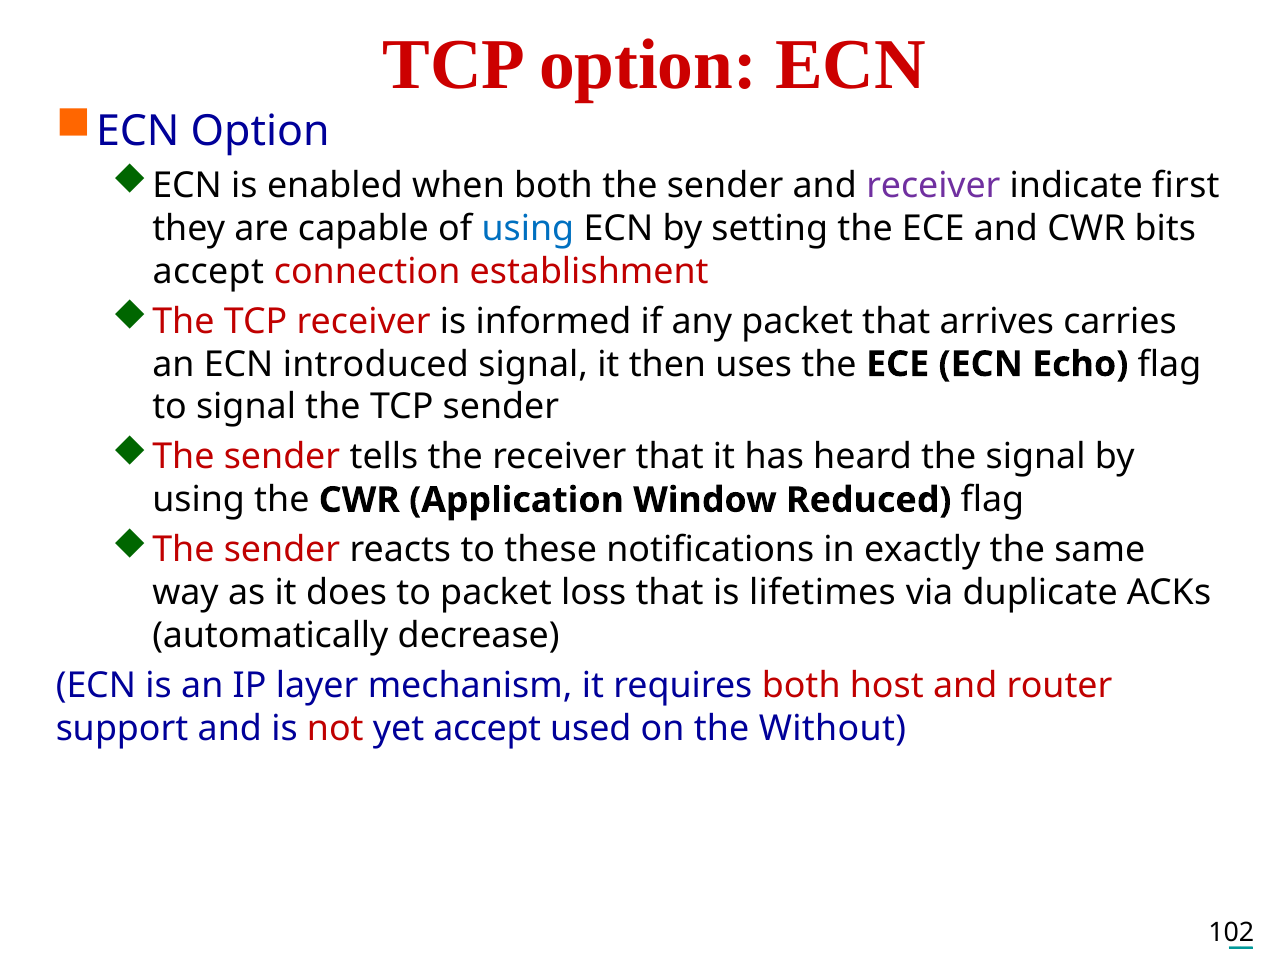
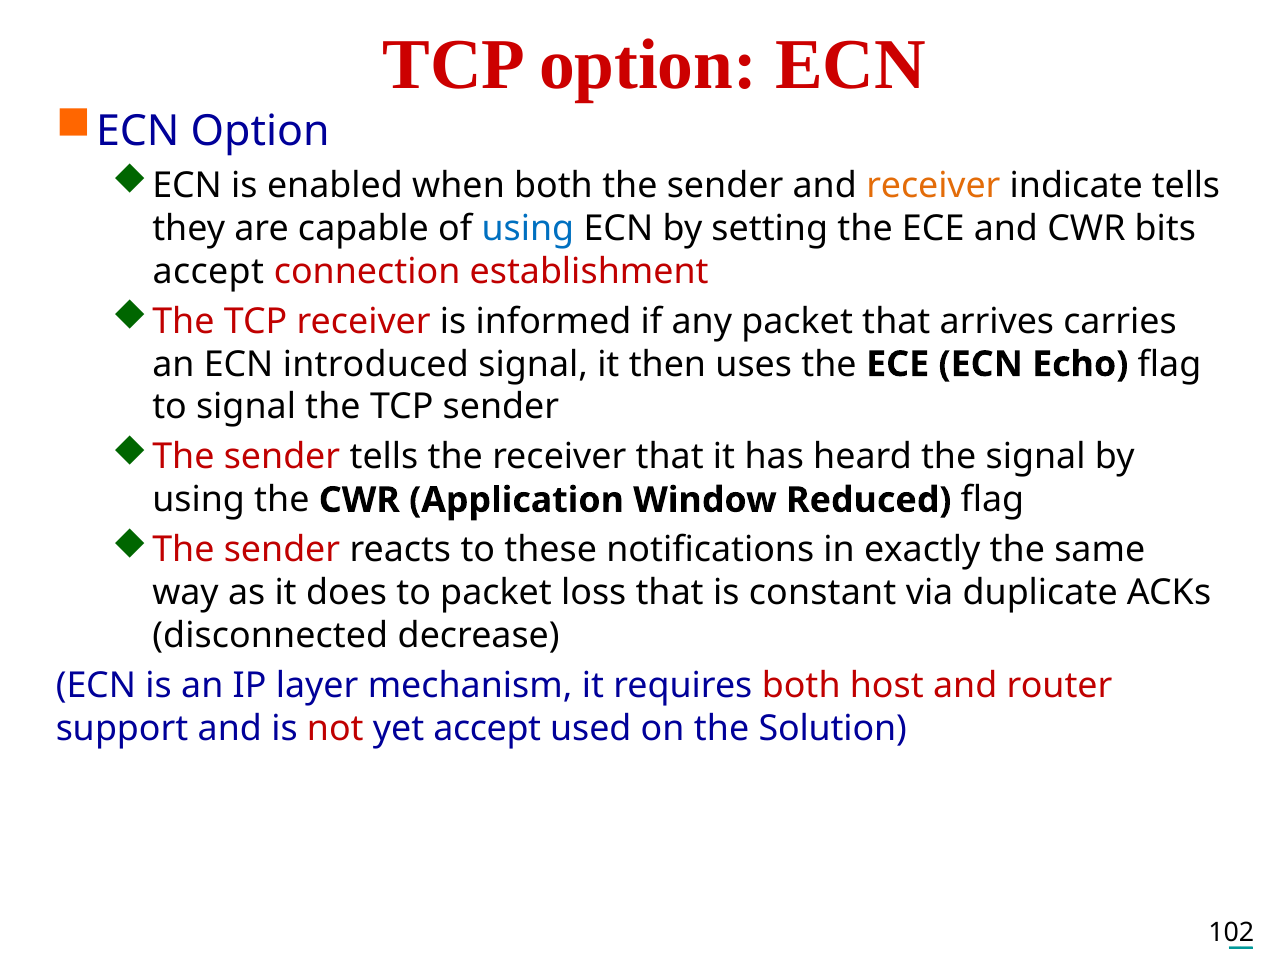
receiver colour: purple -> orange (933, 186)
indicate first: first -> tells (1186, 186)
lifetimes: lifetimes -> constant (823, 593)
automatically: automatically -> disconnected (270, 636)
Without: Without -> Solution (833, 729)
